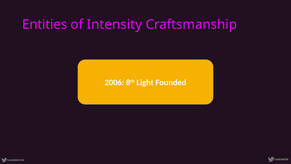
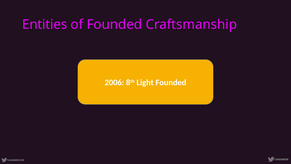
of Intensity: Intensity -> Founded (114, 24)
